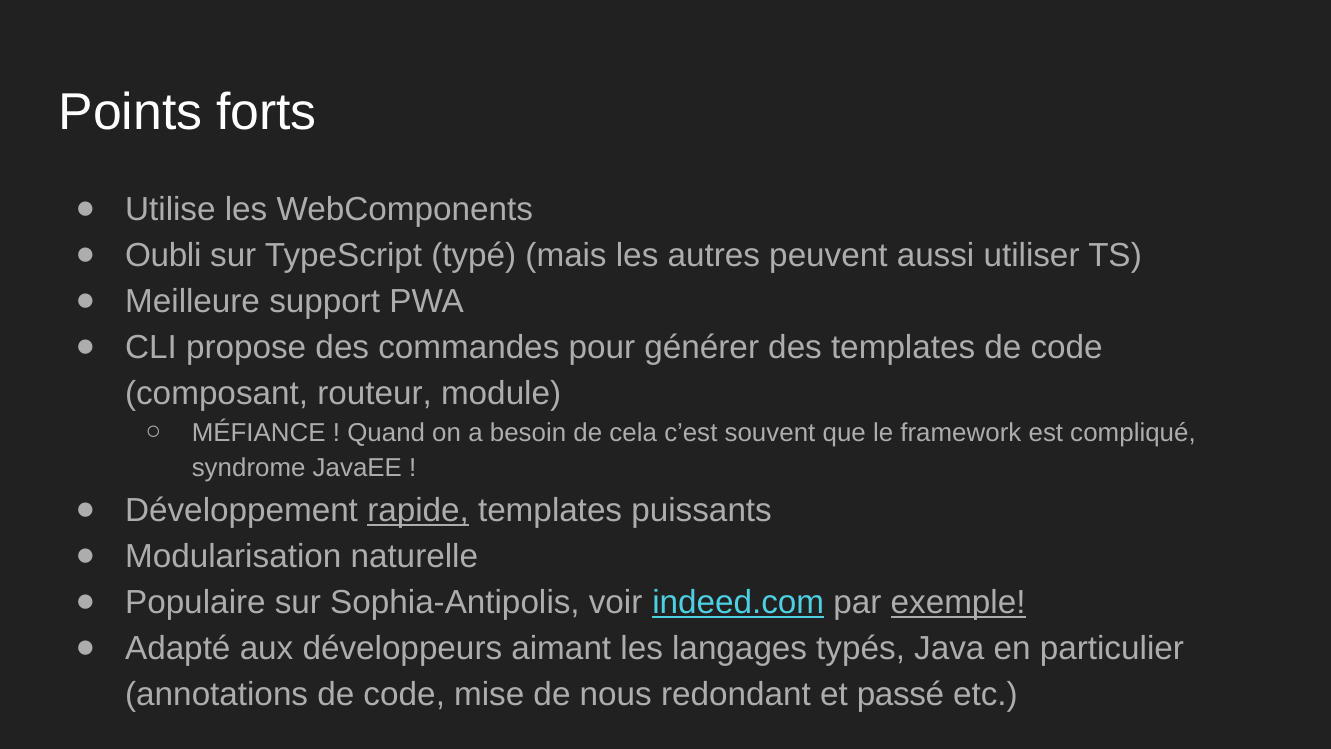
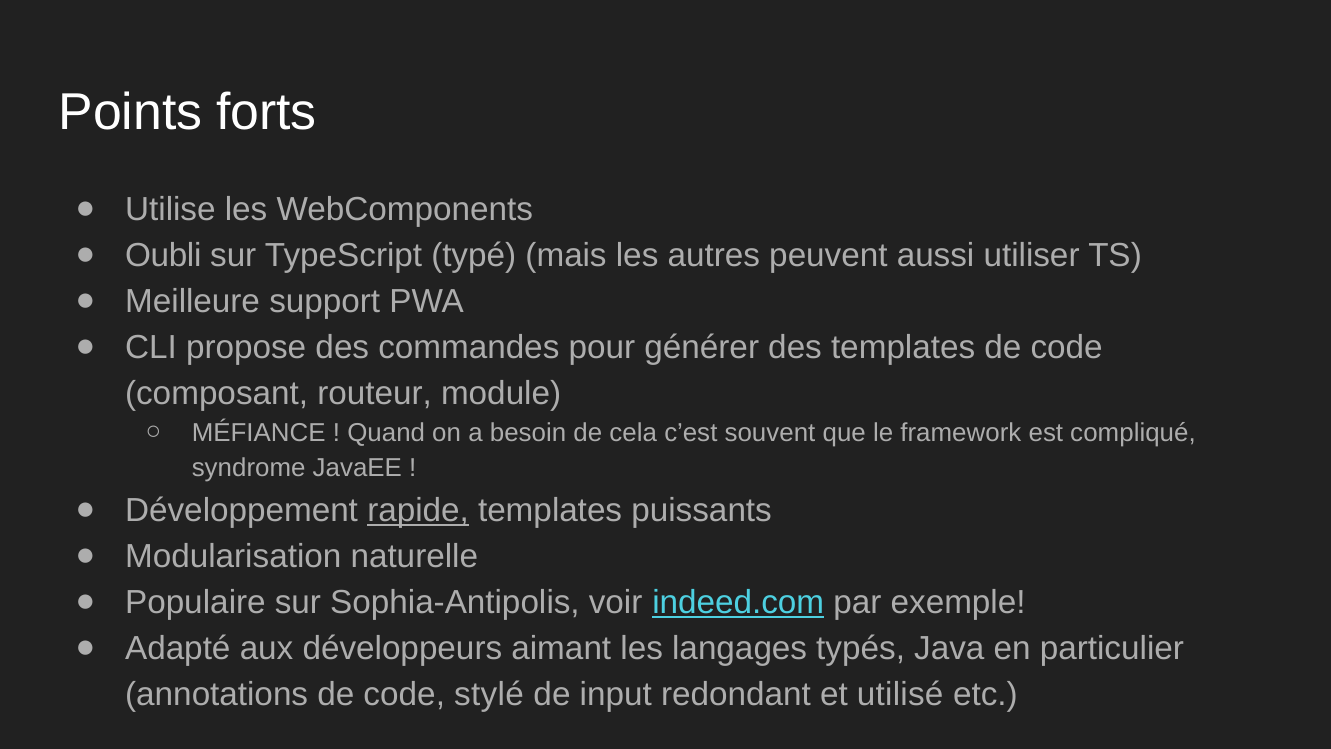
exemple underline: present -> none (958, 602)
mise: mise -> stylé (489, 694)
nous: nous -> input (616, 694)
passé: passé -> utilisé (900, 694)
